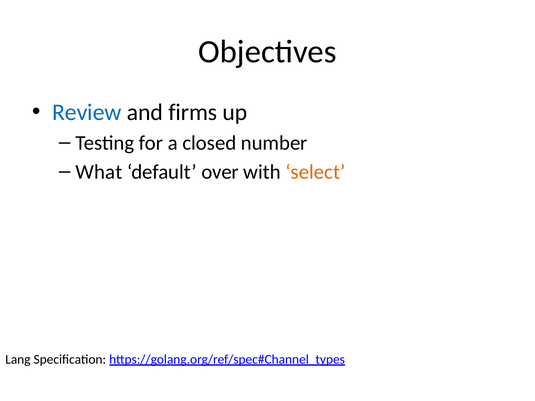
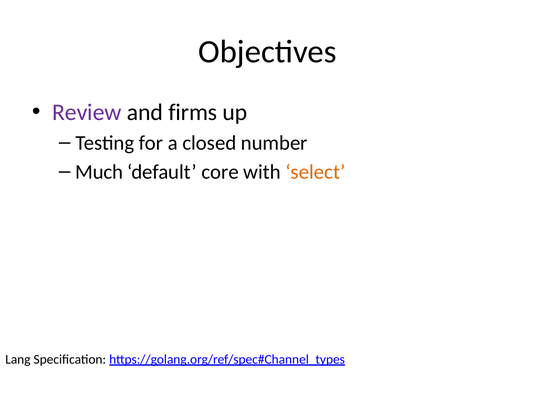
Review colour: blue -> purple (87, 112)
What: What -> Much (99, 172)
over: over -> core (220, 172)
